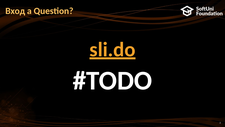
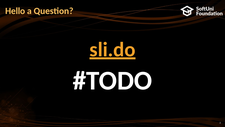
Вход: Вход -> Hello (15, 11)
